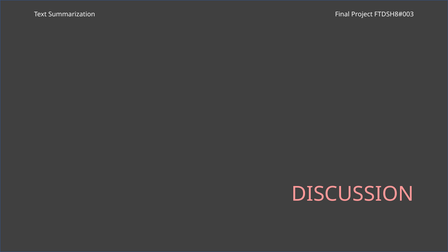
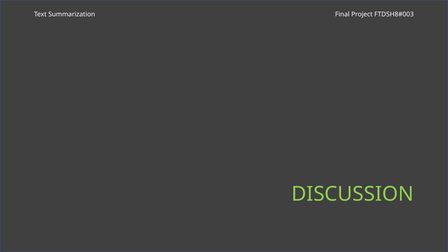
DISCUSSION colour: pink -> light green (353, 194)
